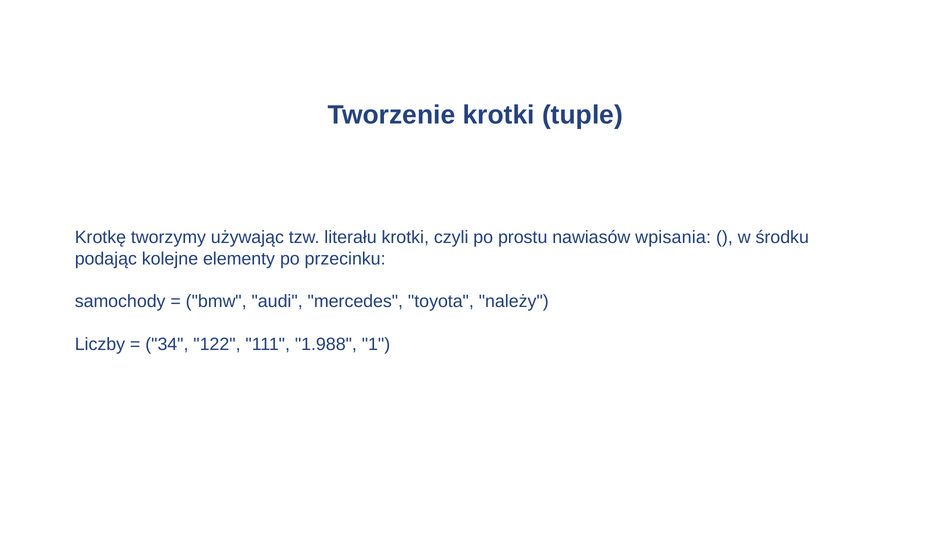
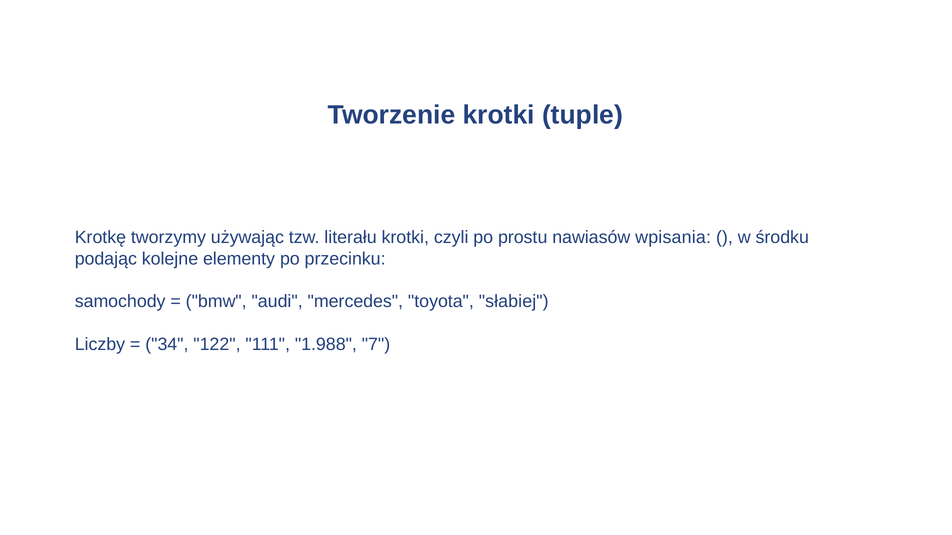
należy: należy -> słabiej (514, 302)
1: 1 -> 7 (376, 344)
